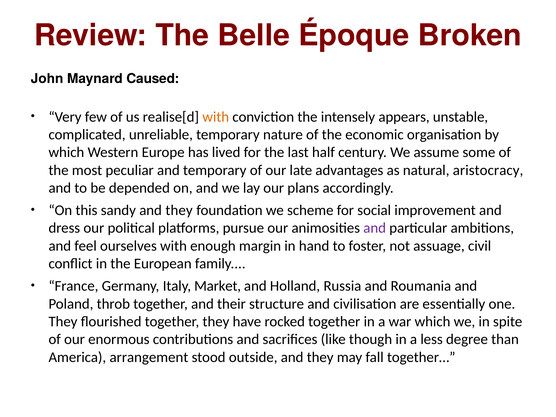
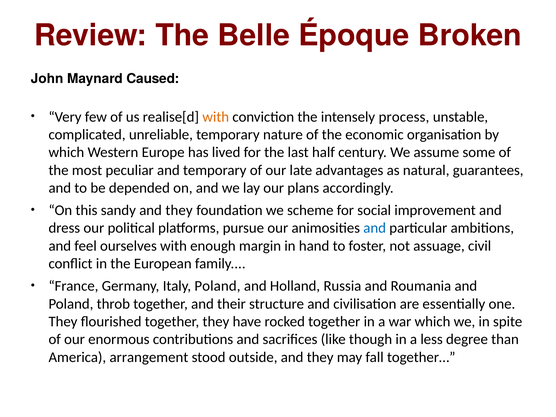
appears: appears -> process (404, 117)
aristocracy: aristocracy -> guarantees (488, 170)
and colour: purple -> blue (375, 228)
Italy Market: Market -> Poland (217, 286)
